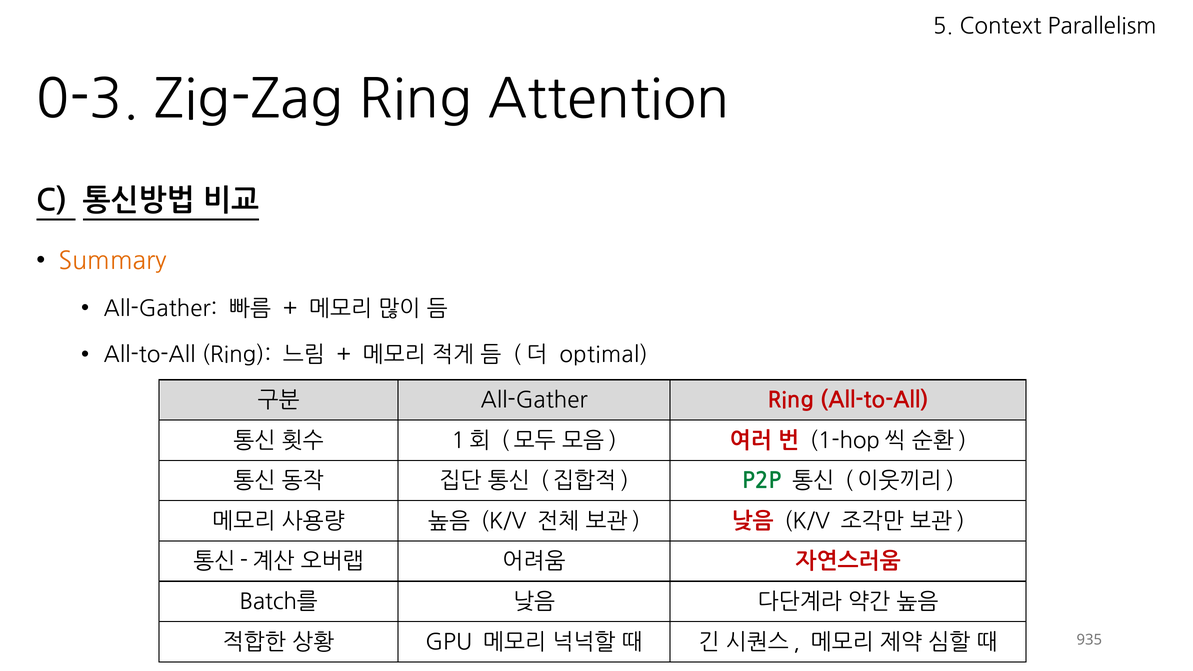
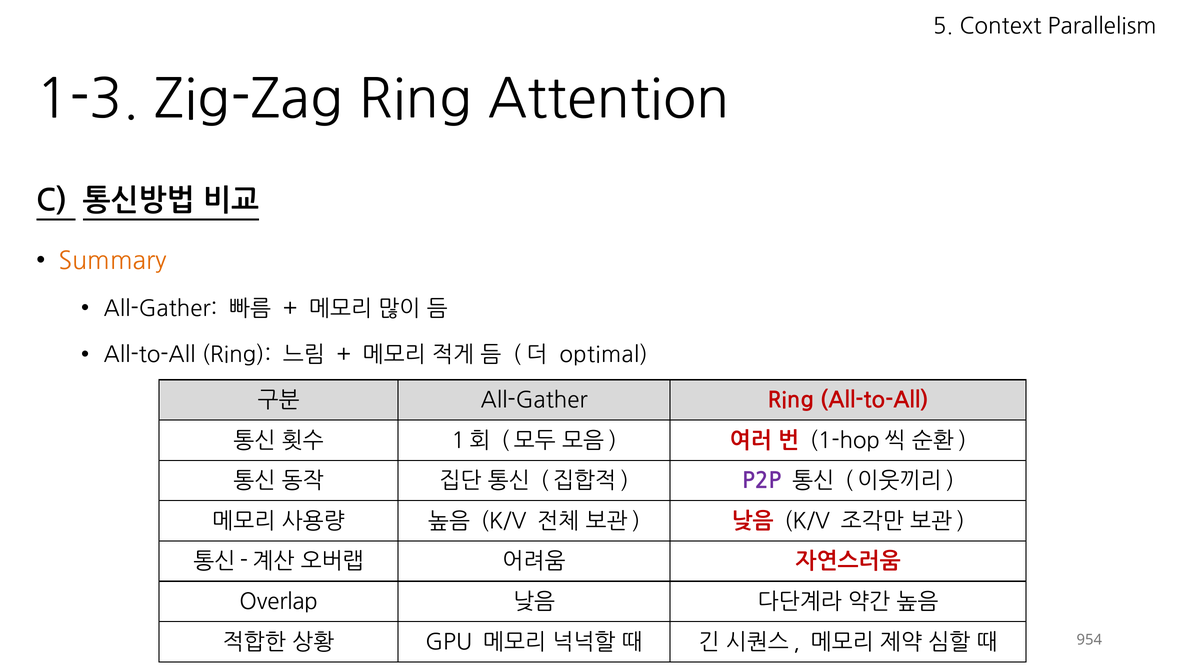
0-3: 0-3 -> 1-3 (88, 100)
P2P colour: green -> purple (762, 481)
Batch를: Batch를 -> Overlap (279, 602)
935: 935 -> 954 (1089, 640)
